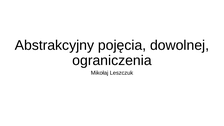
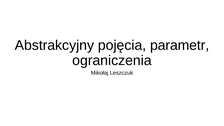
dowolnej: dowolnej -> parametr (180, 45)
